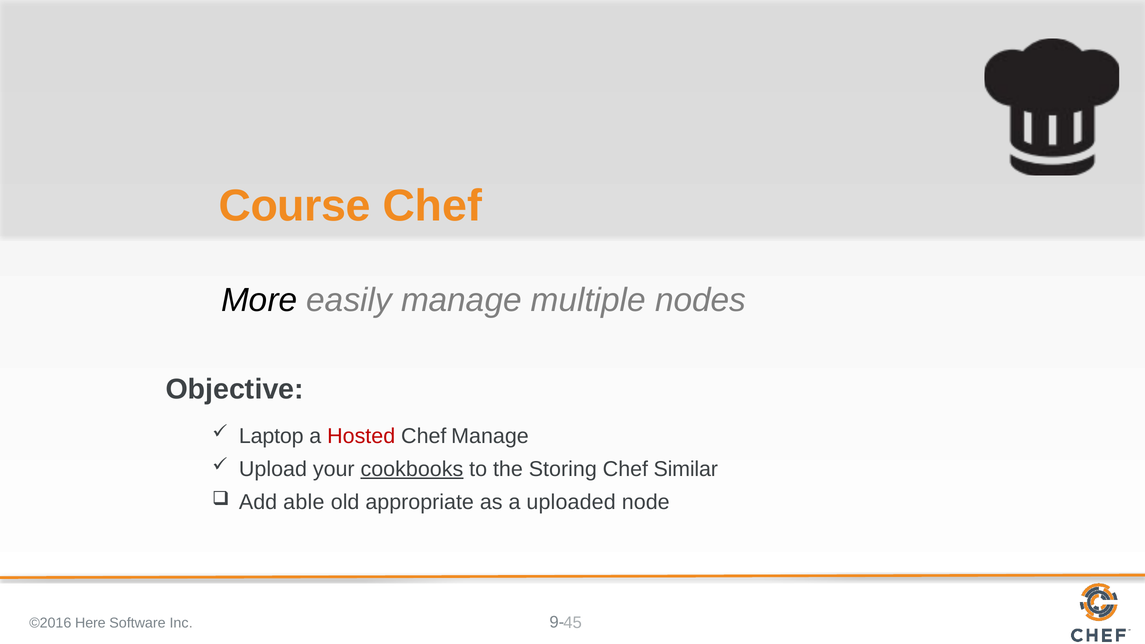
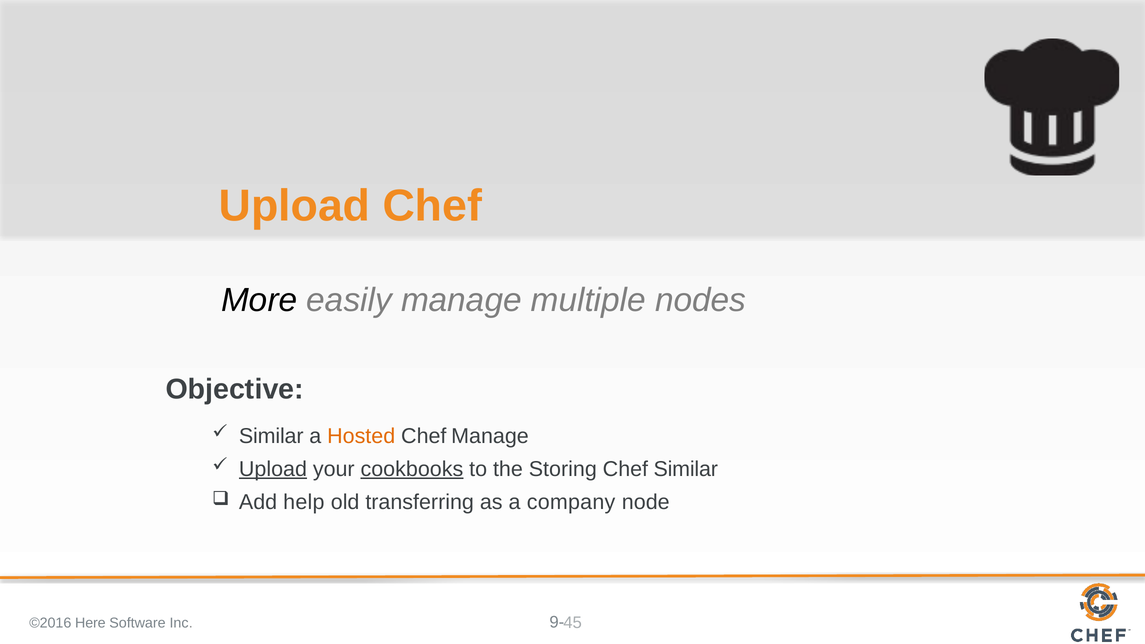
Course: Course -> Upload (294, 206)
Laptop: Laptop -> Similar (271, 436)
Hosted colour: red -> orange (361, 436)
Upload underline: none -> present (273, 469)
able: able -> help (304, 502)
appropriate: appropriate -> transferring (420, 502)
uploaded: uploaded -> company (571, 502)
